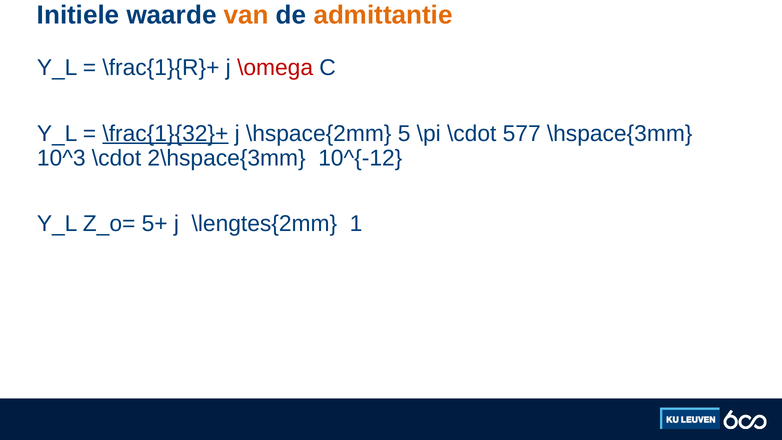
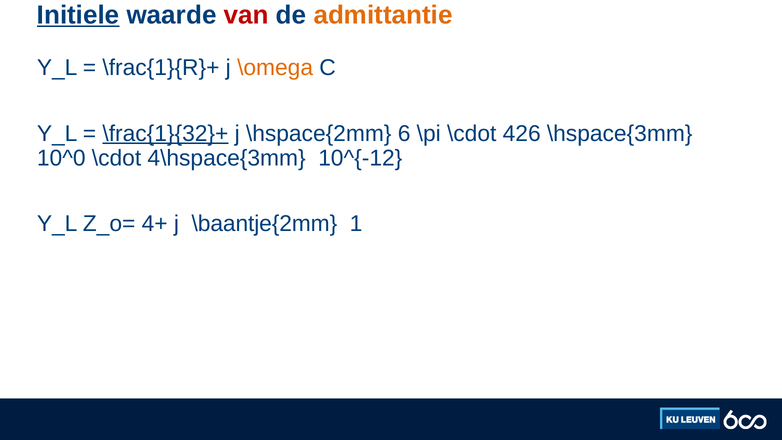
Initiele underline: none -> present (78, 15)
van colour: orange -> red (246, 15)
\omega colour: red -> orange (275, 68)
5: 5 -> 6 (404, 133)
577: 577 -> 426 (522, 133)
10^3: 10^3 -> 10^0 (61, 158)
2\hspace{3mm: 2\hspace{3mm -> 4\hspace{3mm (227, 158)
5+: 5+ -> 4+ (155, 224)
\lengtes{2mm: \lengtes{2mm -> \baantje{2mm (264, 224)
